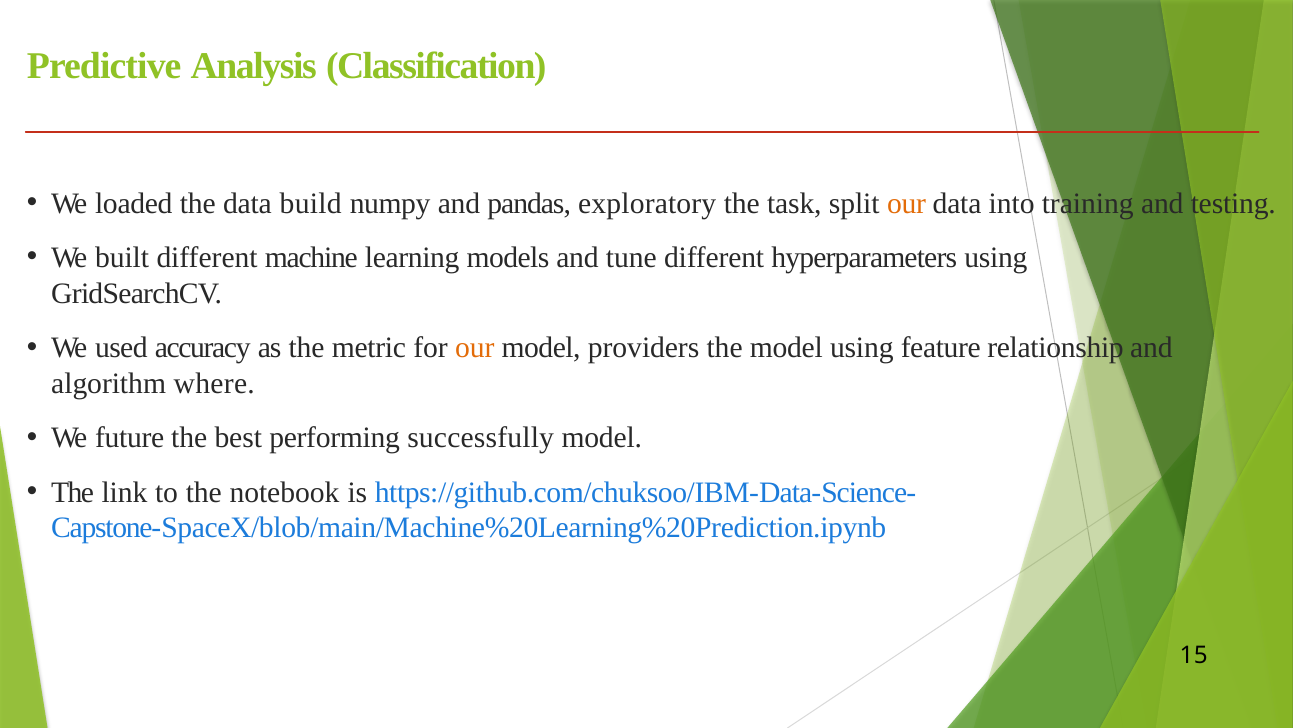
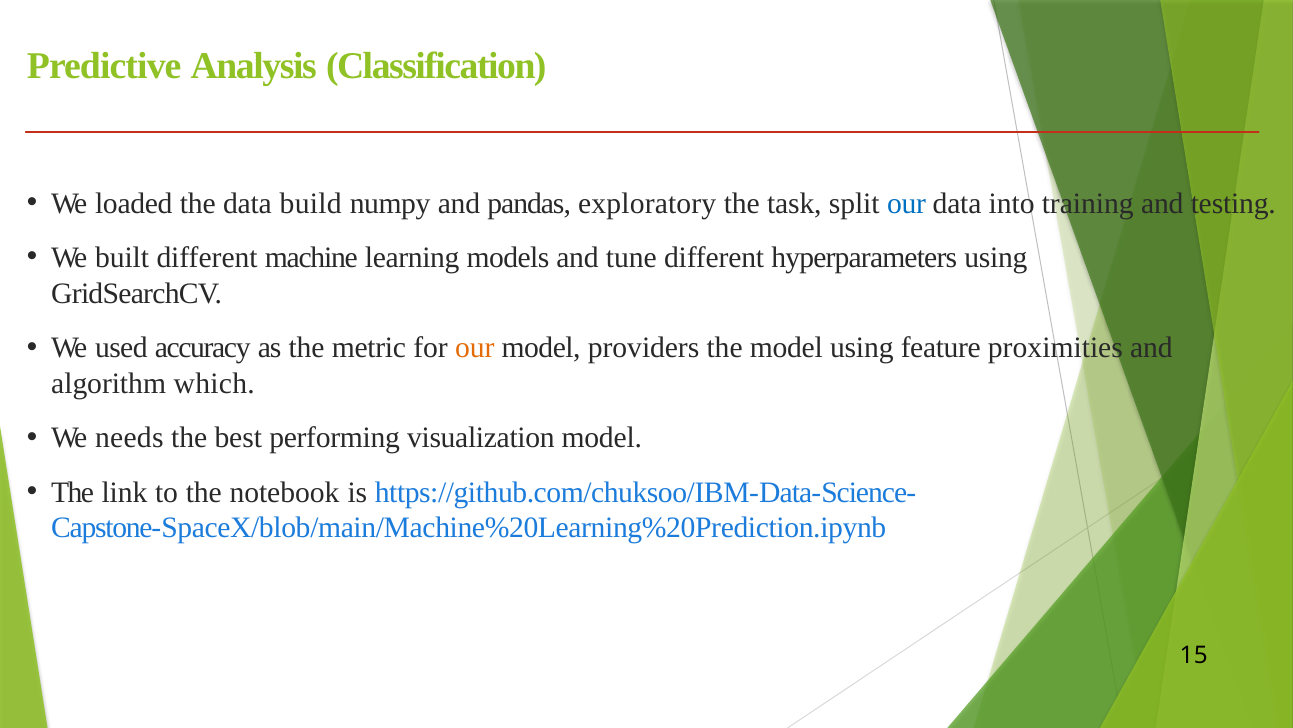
our colour: orange -> blue (907, 203)
relationship: relationship -> proximities (1055, 348)
where: where -> which (214, 383)
future: future -> needs (129, 437)
successfully: successfully -> visualization (481, 437)
